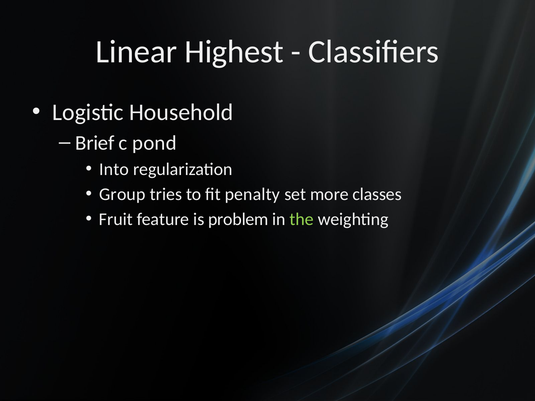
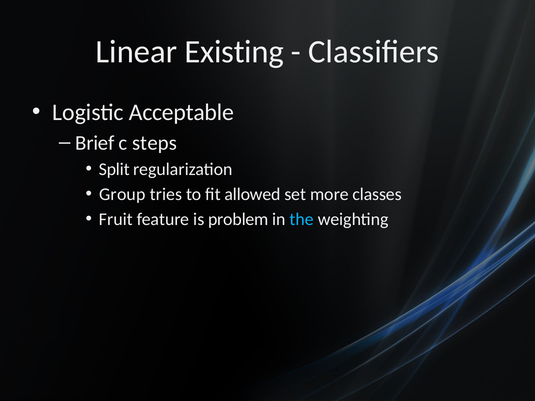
Highest: Highest -> Existing (234, 52)
Household: Household -> Acceptable (181, 112)
pond: pond -> steps (155, 143)
Into: Into -> Split (114, 170)
penalty: penalty -> allowed (253, 194)
the colour: light green -> light blue (302, 219)
